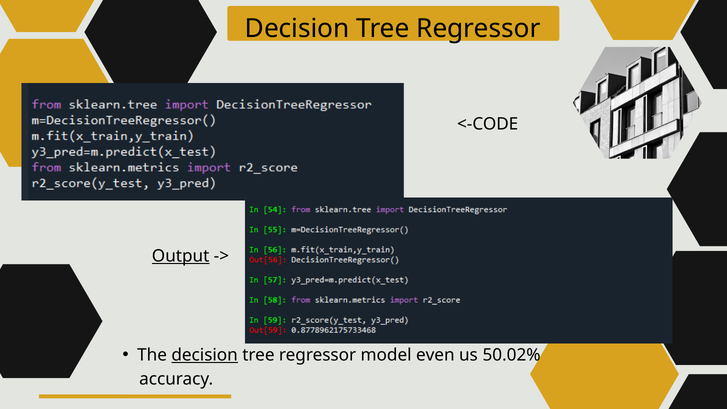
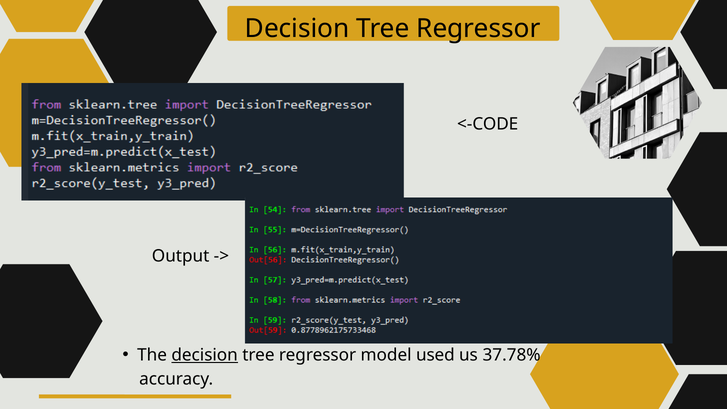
Output underline: present -> none (181, 256)
even: even -> used (435, 355)
50.02%: 50.02% -> 37.78% (512, 355)
